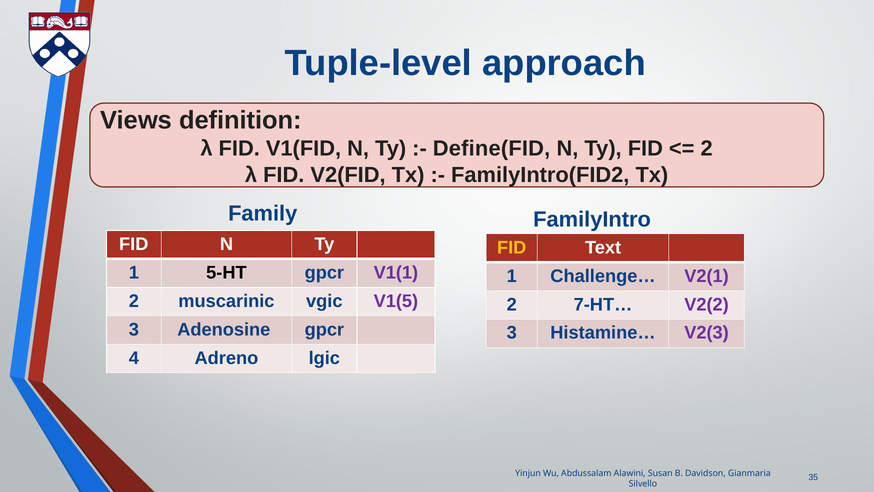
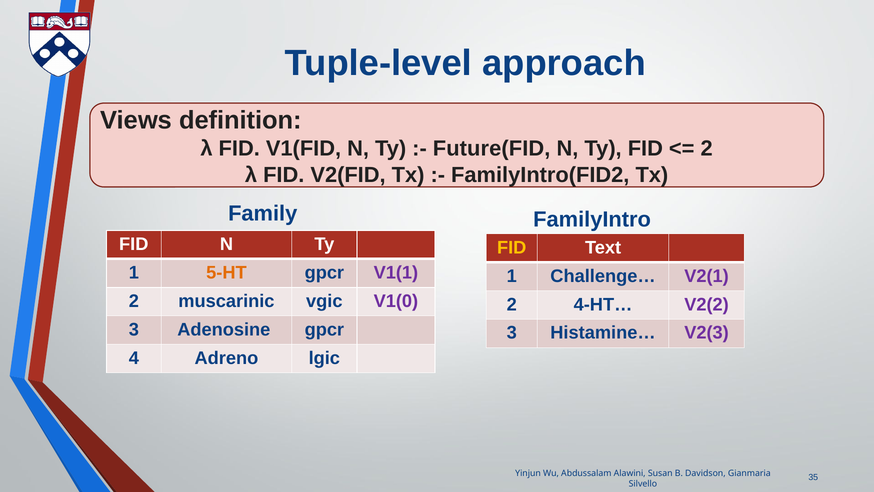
Define(FID: Define(FID -> Future(FID (492, 149)
5-HT colour: black -> orange (226, 272)
V1(5: V1(5 -> V1(0 (396, 301)
7-HT…: 7-HT… -> 4-HT… (603, 304)
